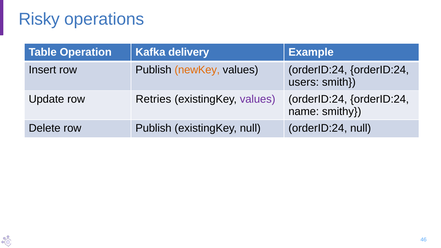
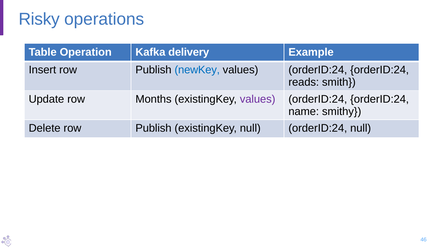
newKey colour: orange -> blue (197, 70)
users: users -> reads (304, 82)
Retries: Retries -> Months (153, 99)
